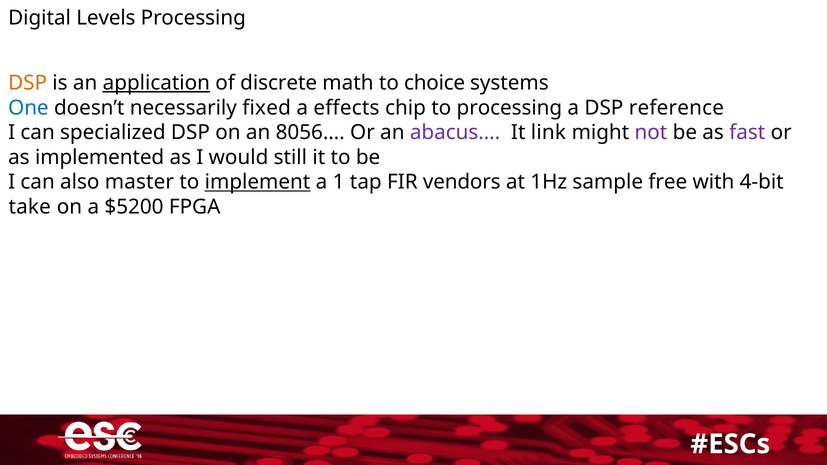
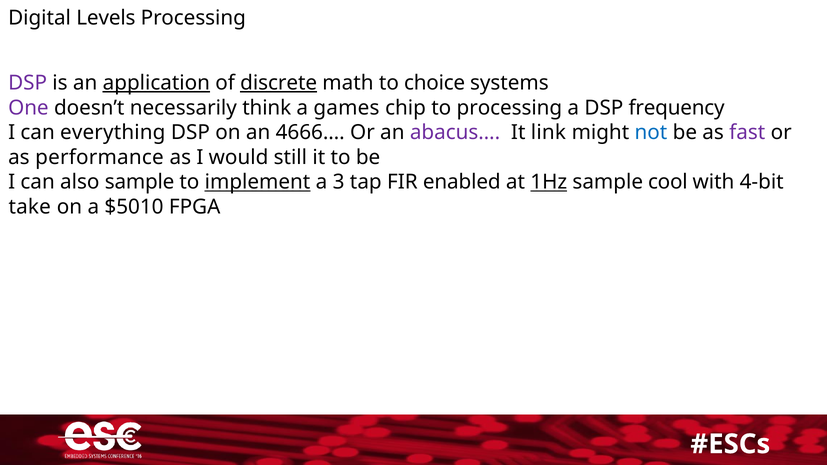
DSP colour: orange -> purple (28, 83)
discrete underline: none -> present (279, 83)
One colour: blue -> purple (28, 108)
fixed: fixed -> think (267, 108)
effects: effects -> games (346, 108)
reference: reference -> frequency (677, 108)
specialized: specialized -> everything (113, 133)
8056…: 8056… -> 4666… (310, 133)
not colour: purple -> blue (651, 133)
implemented: implemented -> performance (99, 157)
also master: master -> sample (140, 182)
1: 1 -> 3 (339, 182)
vendors: vendors -> enabled (462, 182)
1Hz underline: none -> present (549, 182)
free: free -> cool (668, 182)
$5200: $5200 -> $5010 (134, 207)
